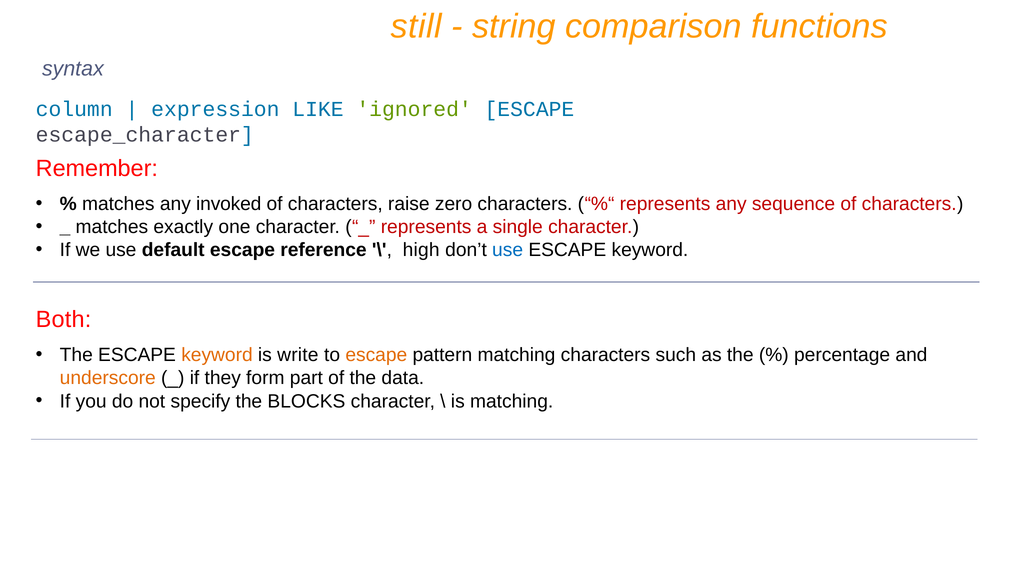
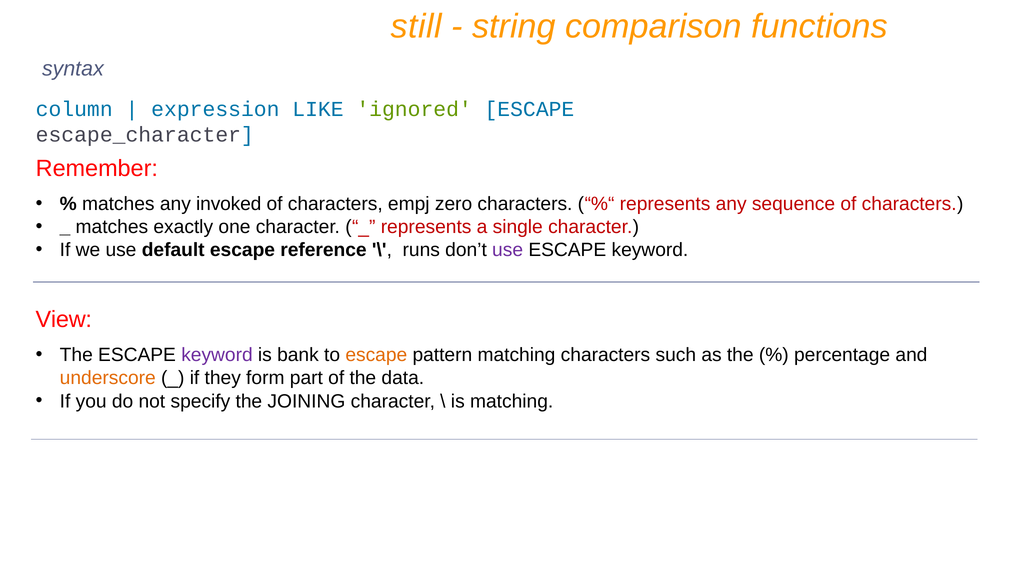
raise: raise -> empj (409, 204)
high: high -> runs (421, 250)
use colour: blue -> purple (508, 250)
Both: Both -> View (64, 320)
keyword colour: orange -> purple (217, 355)
write: write -> bank (298, 355)
BLOCKS: BLOCKS -> JOINING (306, 401)
